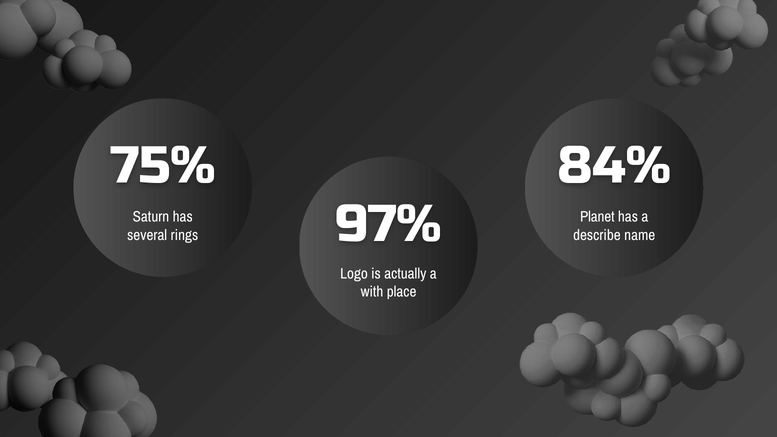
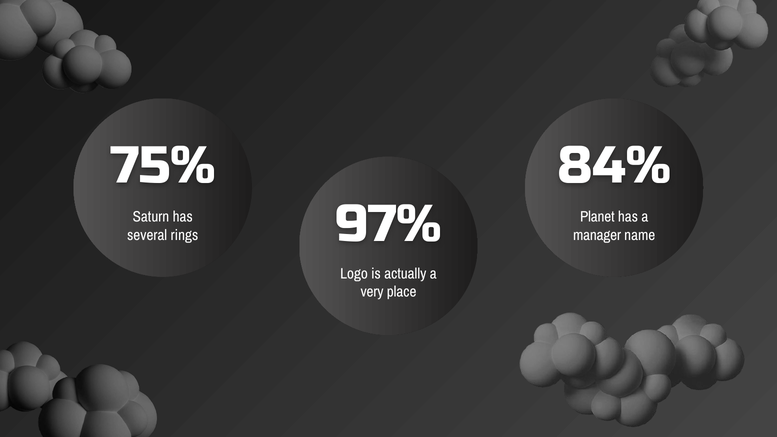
describe: describe -> manager (597, 235)
with: with -> very (372, 292)
